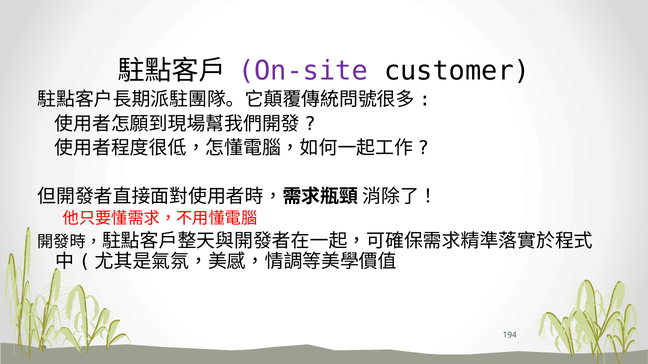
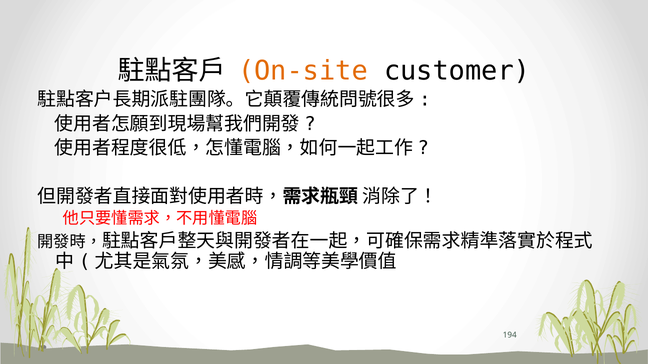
On-site colour: purple -> orange (303, 71)
